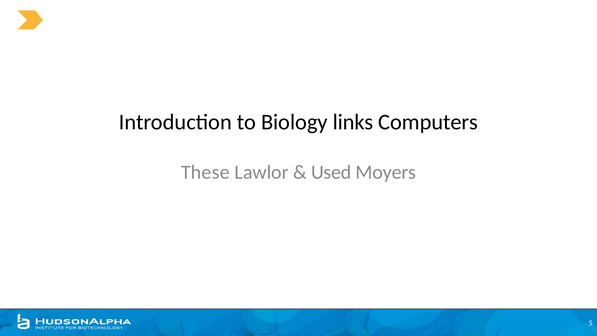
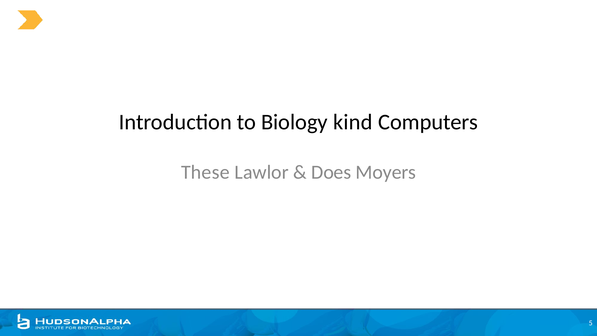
links: links -> kind (353, 122)
Used: Used -> Does (331, 172)
